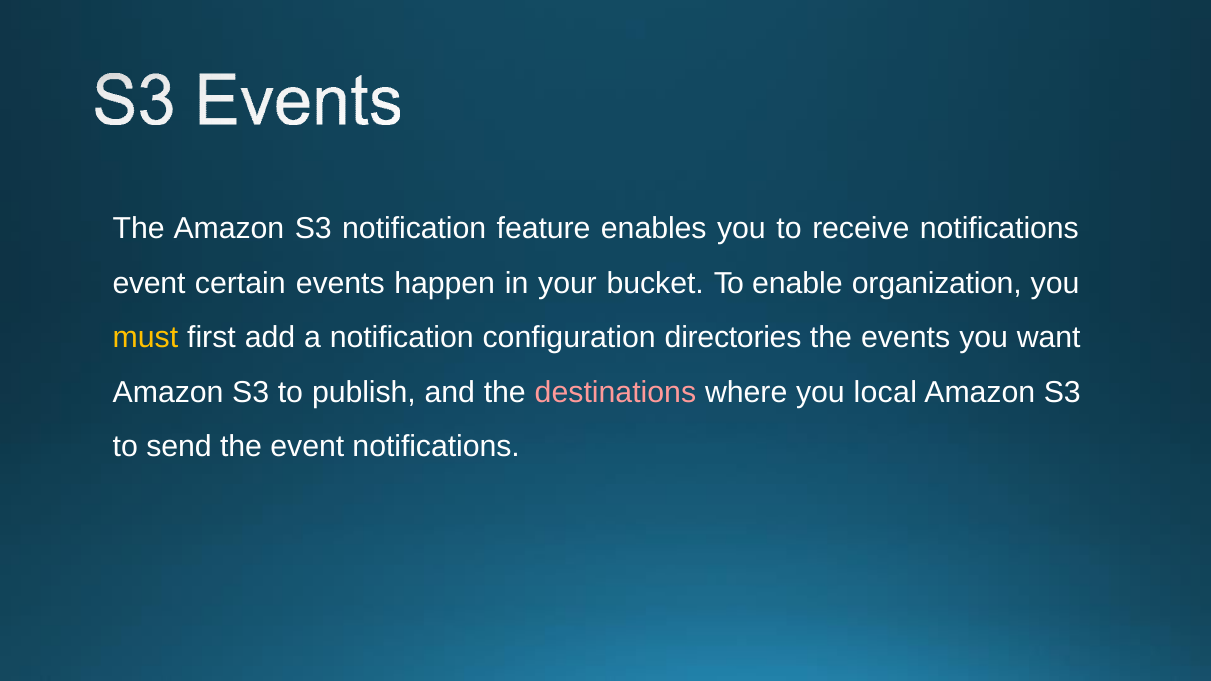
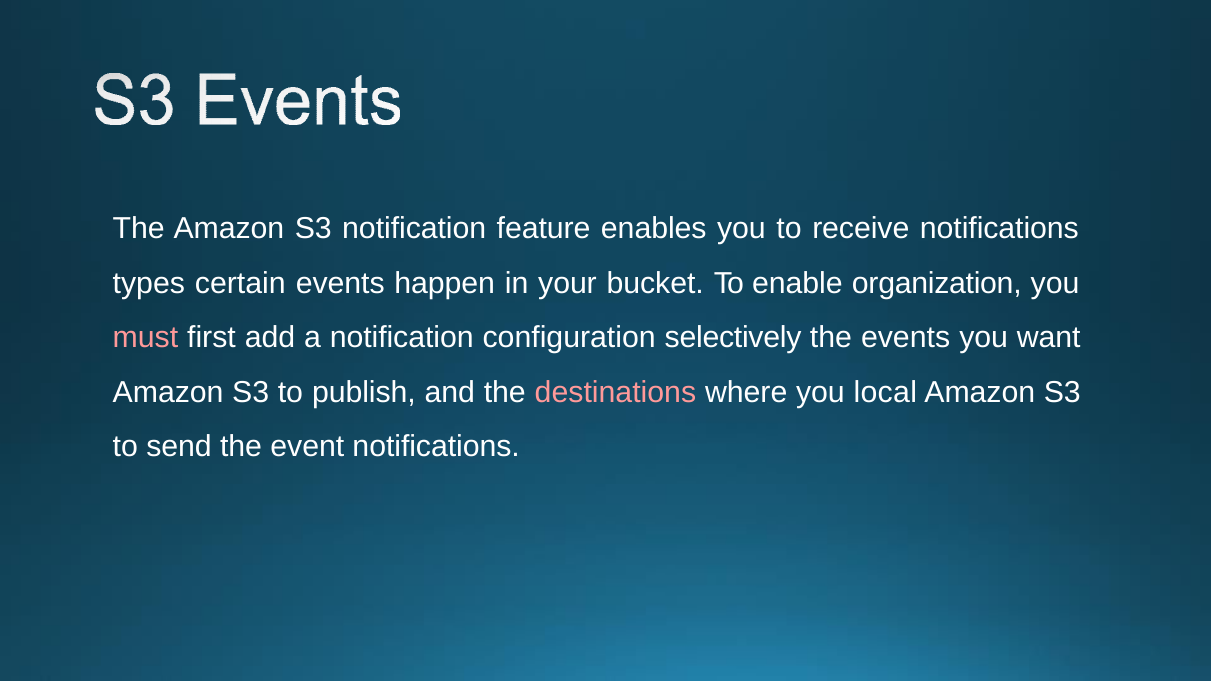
event: event -> types (149, 283)
must colour: yellow -> pink (145, 338)
directories: directories -> selectively (733, 338)
